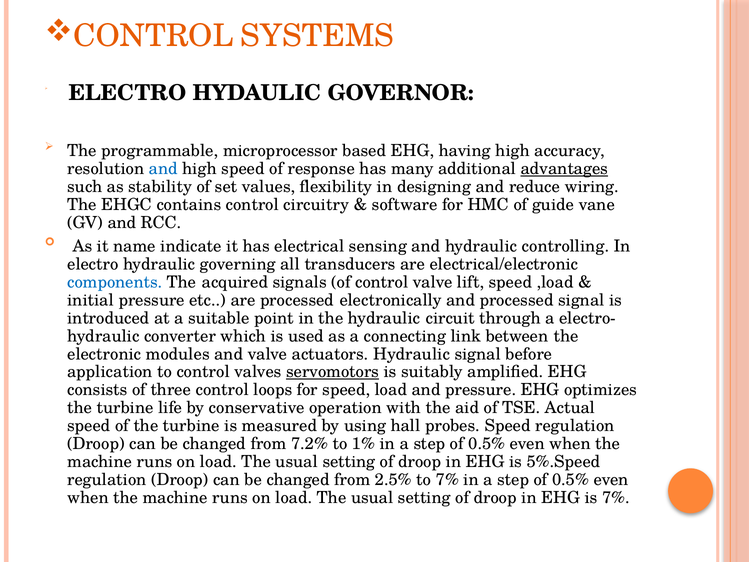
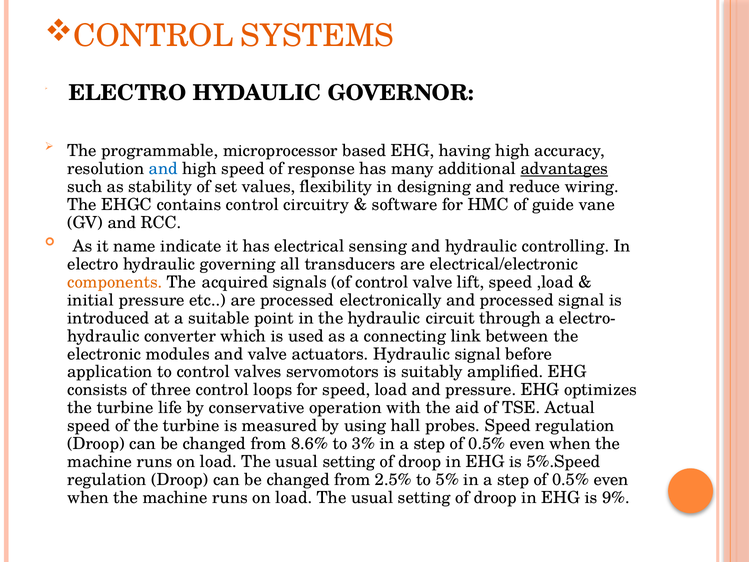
components colour: blue -> orange (115, 282)
servomotors underline: present -> none (333, 372)
7.2%: 7.2% -> 8.6% (310, 444)
1%: 1% -> 3% (364, 444)
to 7%: 7% -> 5% (447, 480)
is 7%: 7% -> 9% (616, 498)
